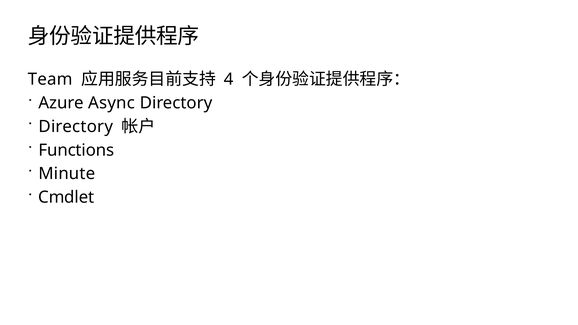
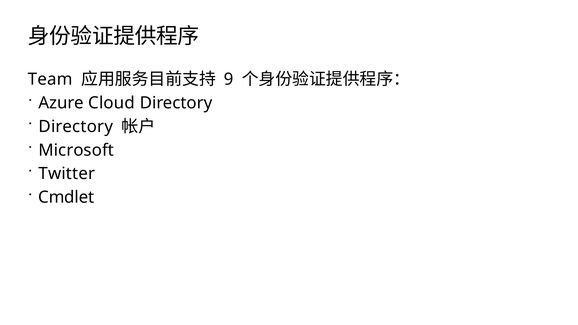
4: 4 -> 9 (229, 79)
Async: Async -> Cloud (112, 103)
Functions: Functions -> Microsoft (76, 150)
Minute: Minute -> Twitter (67, 174)
